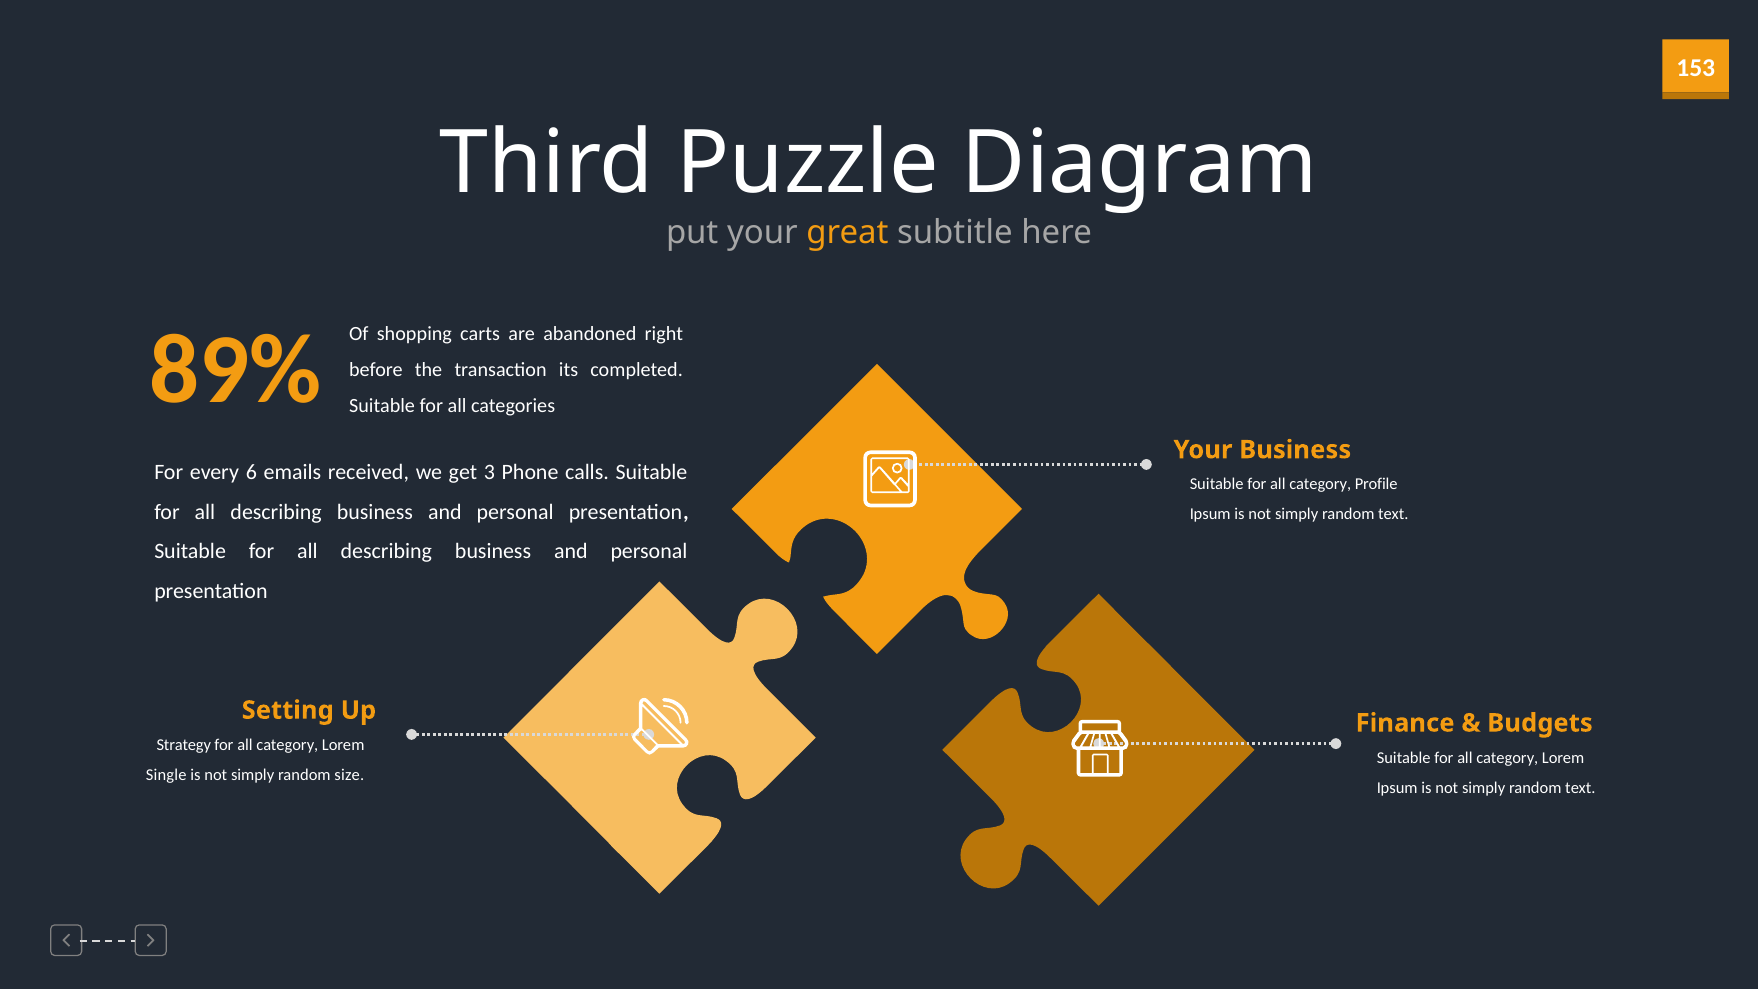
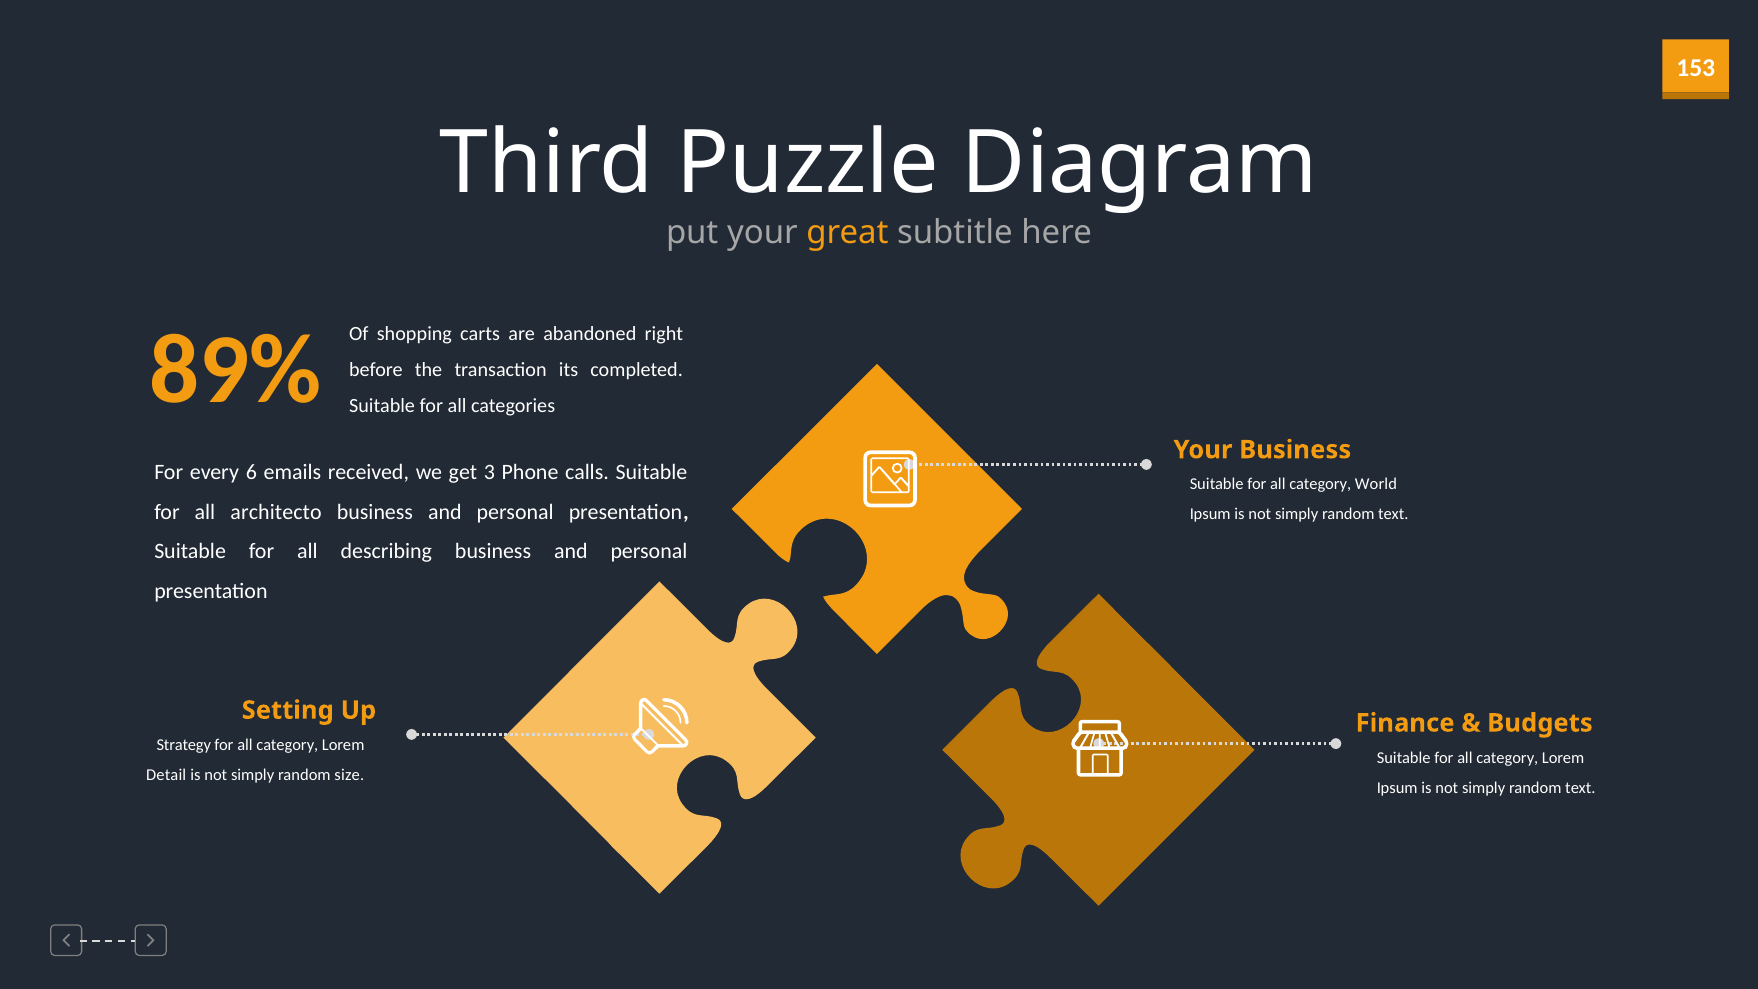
Profile: Profile -> World (1376, 484)
describing: describing -> architecto (276, 512)
Single: Single -> Detail (166, 775)
